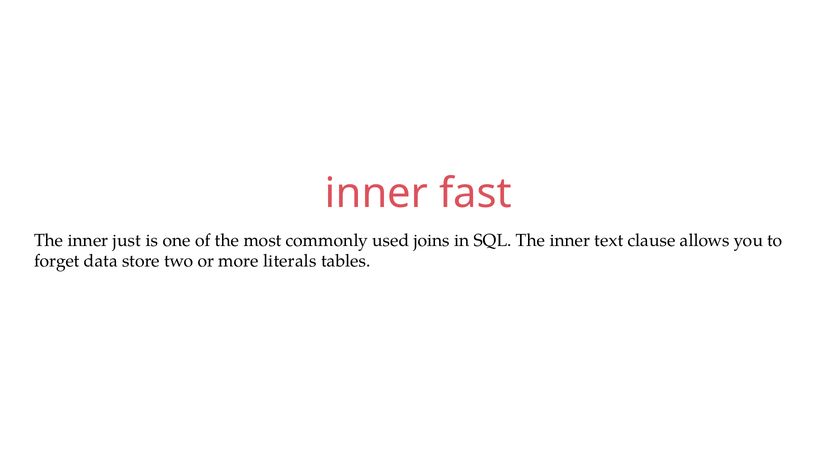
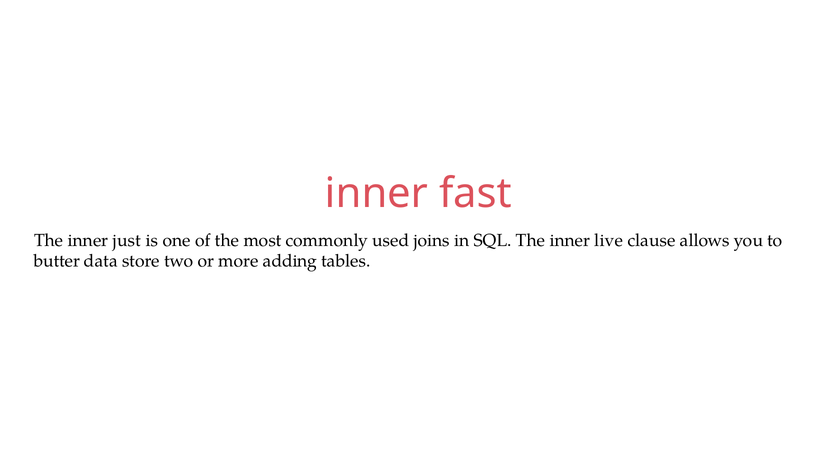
text: text -> live (609, 240)
forget: forget -> butter (57, 261)
literals: literals -> adding (290, 261)
